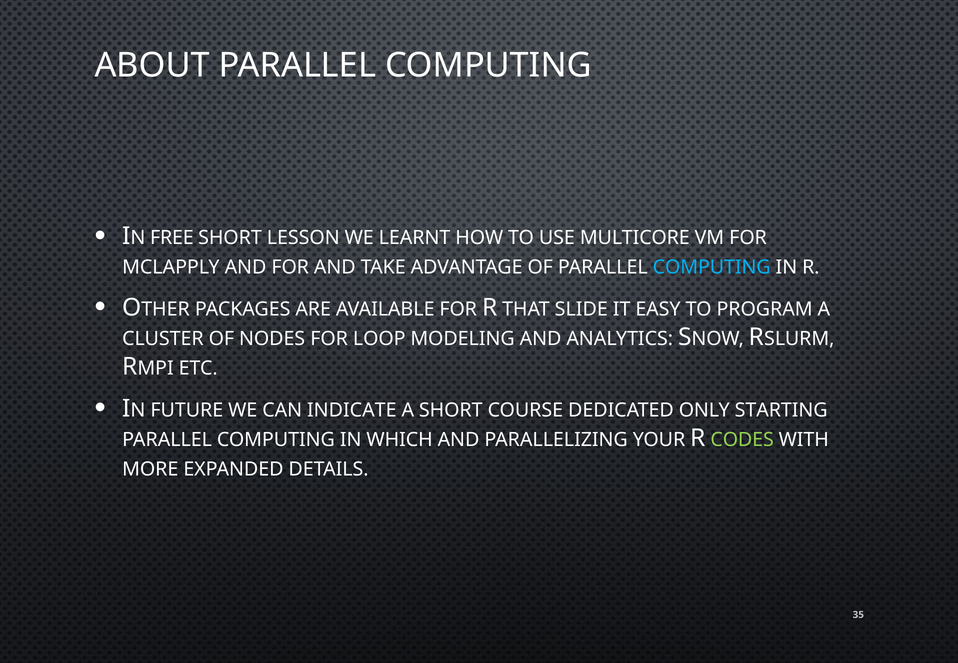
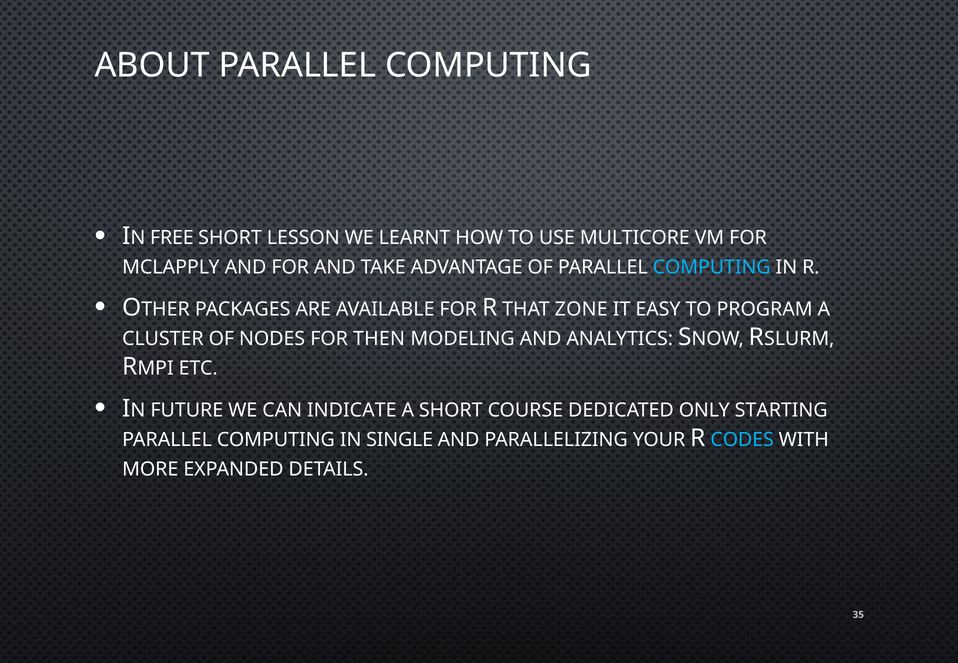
SLIDE: SLIDE -> ZONE (581, 309)
LOOP: LOOP -> THEN (379, 339)
WHICH: WHICH -> SINGLE (400, 440)
CODES colour: light green -> light blue (742, 440)
